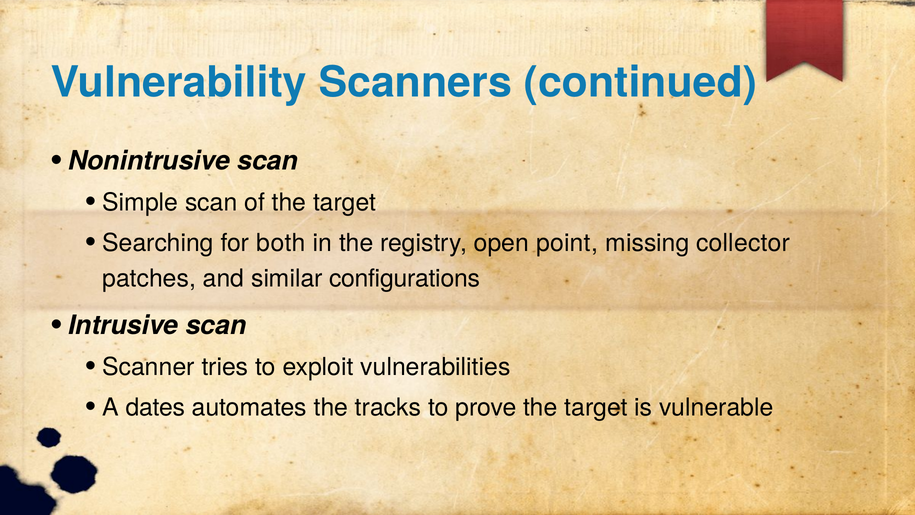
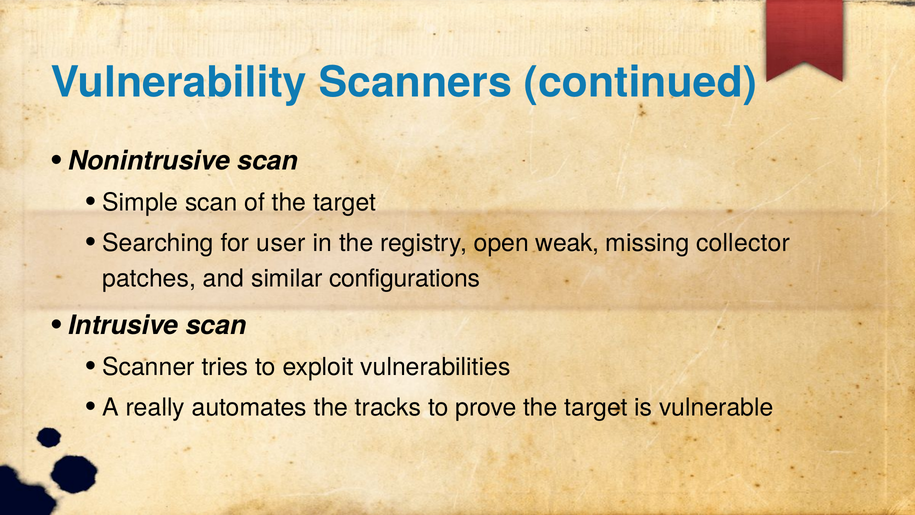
both: both -> user (281, 243)
point: point -> weak (567, 243)
dates: dates -> really (155, 407)
